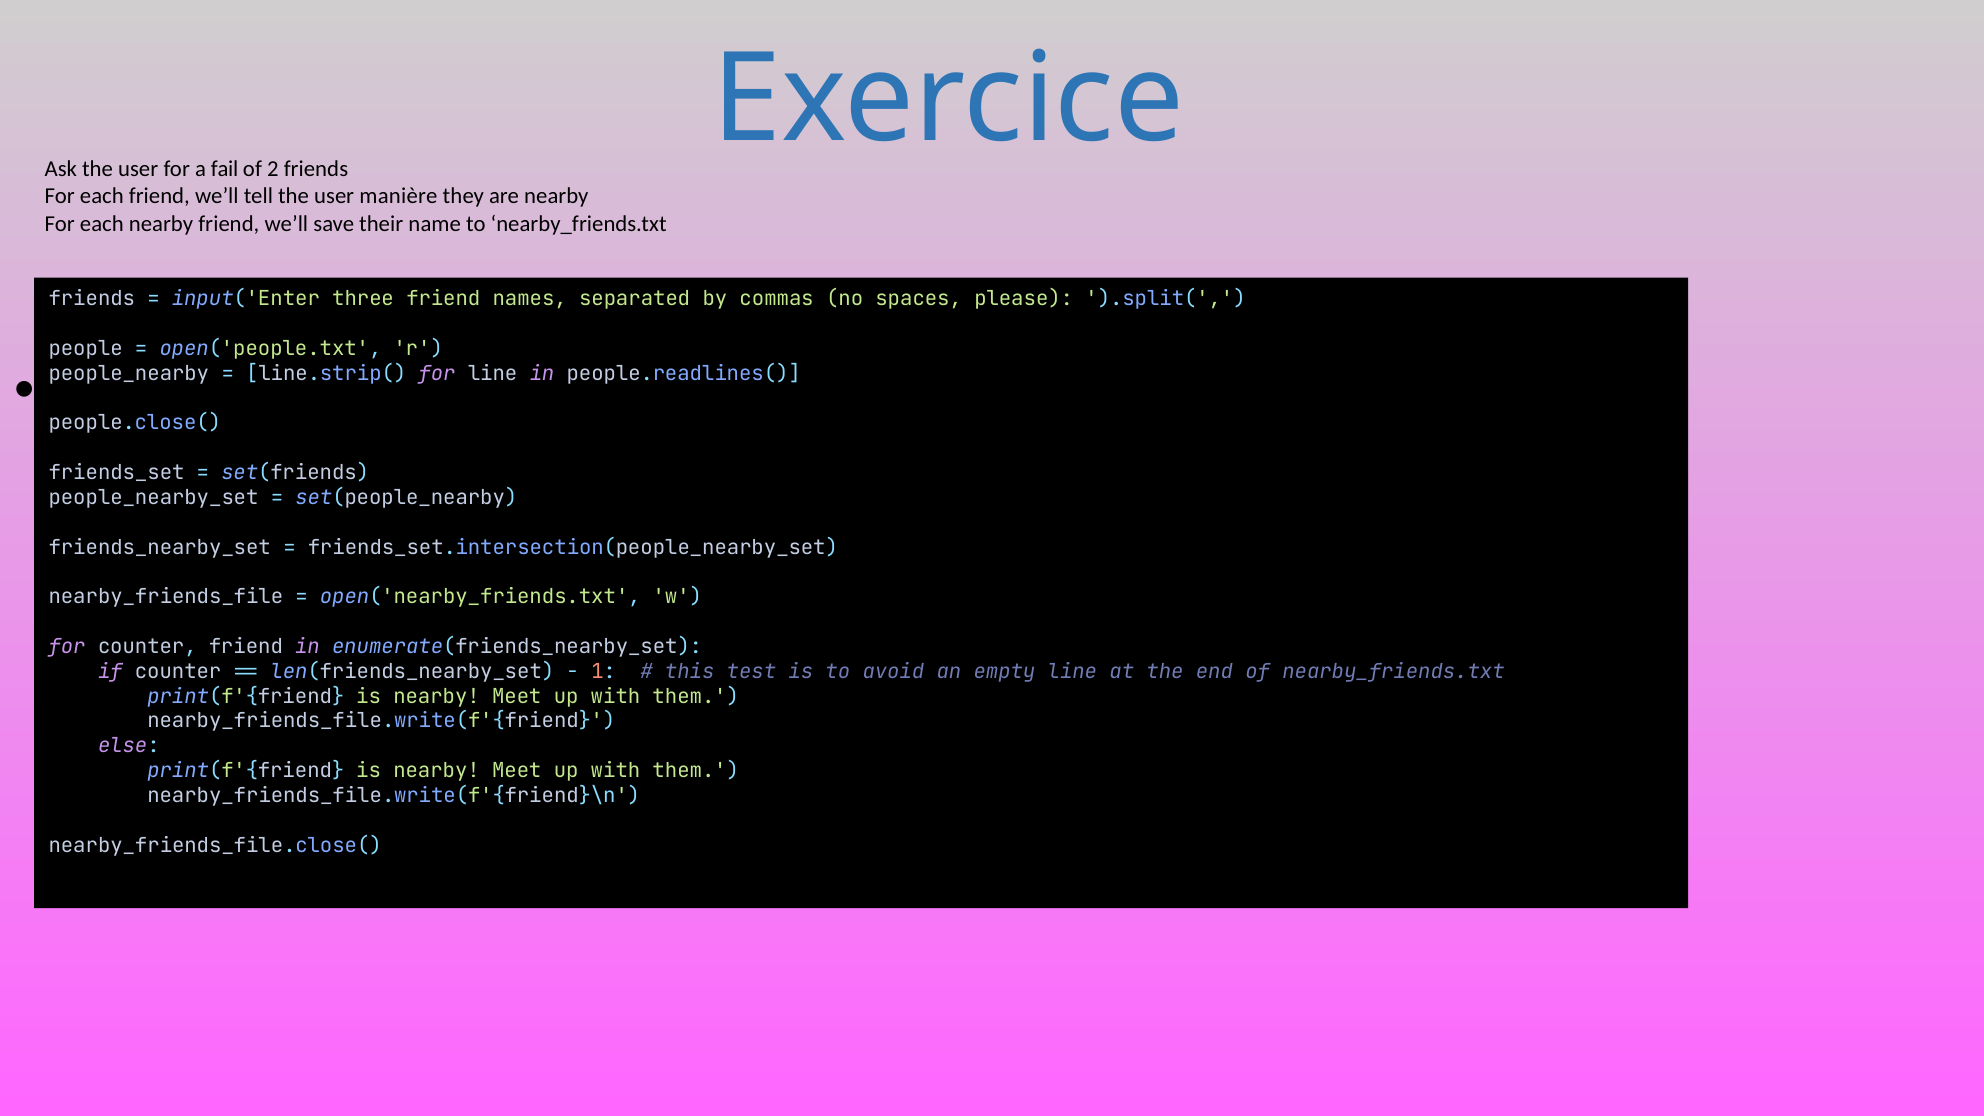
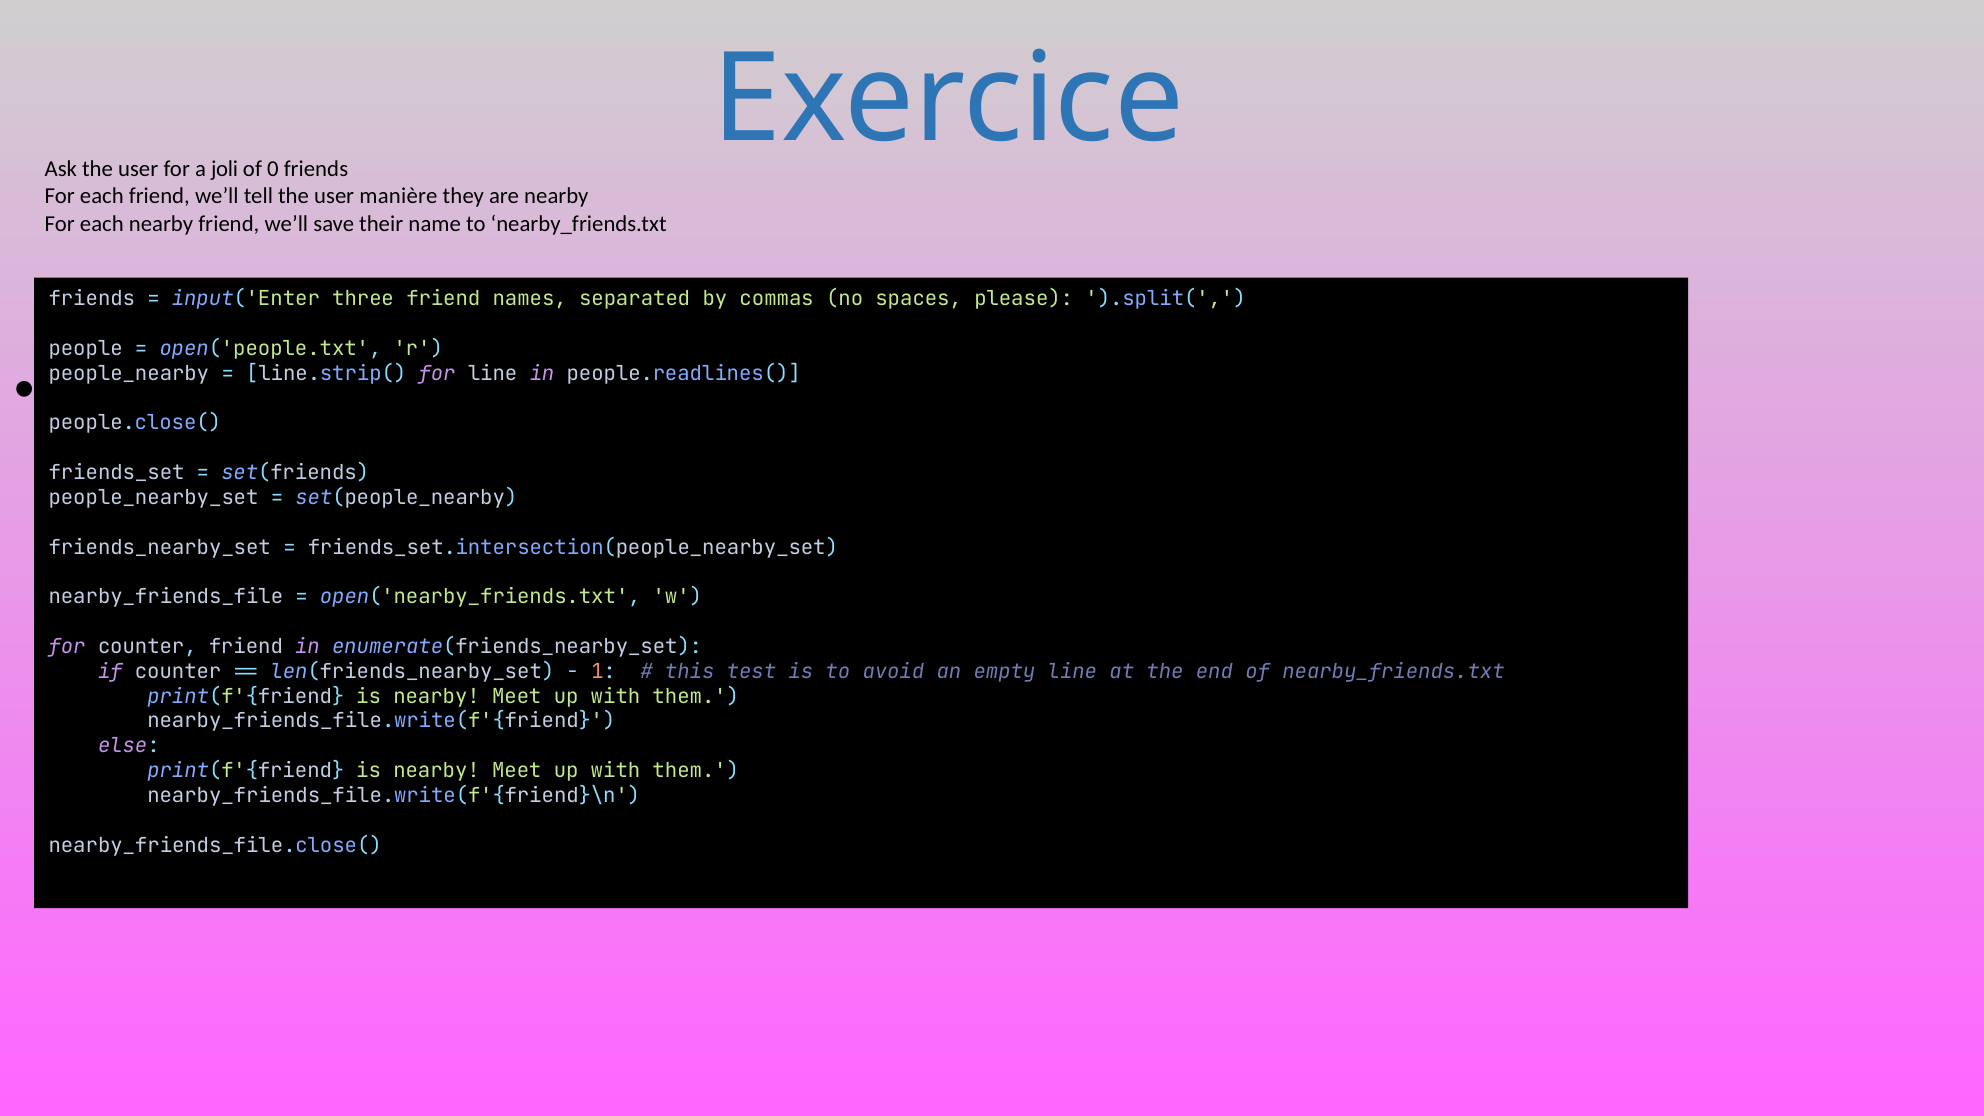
fail: fail -> joli (225, 169)
2: 2 -> 0 (273, 169)
